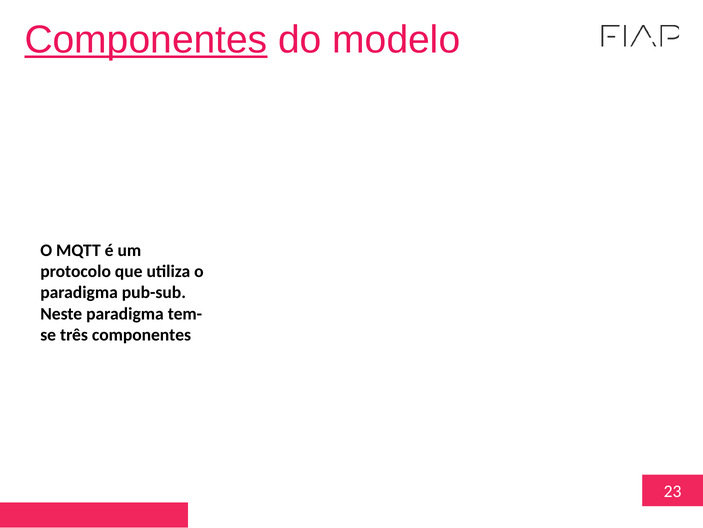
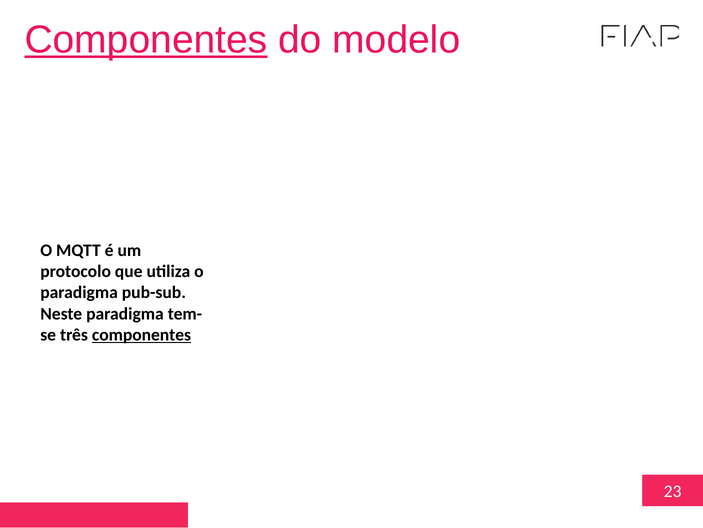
componentes underline: none -> present (142, 334)
